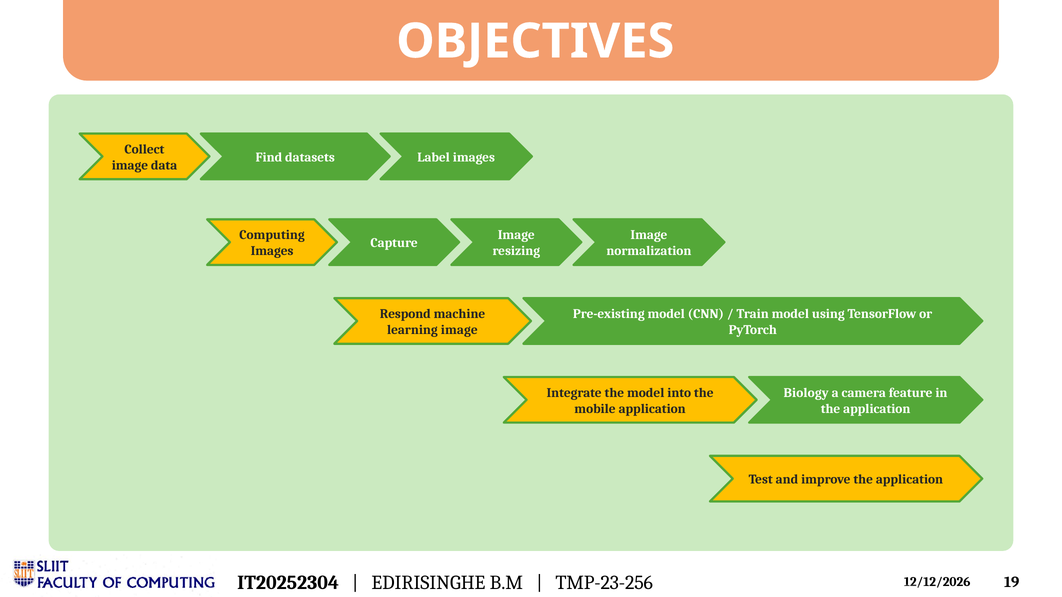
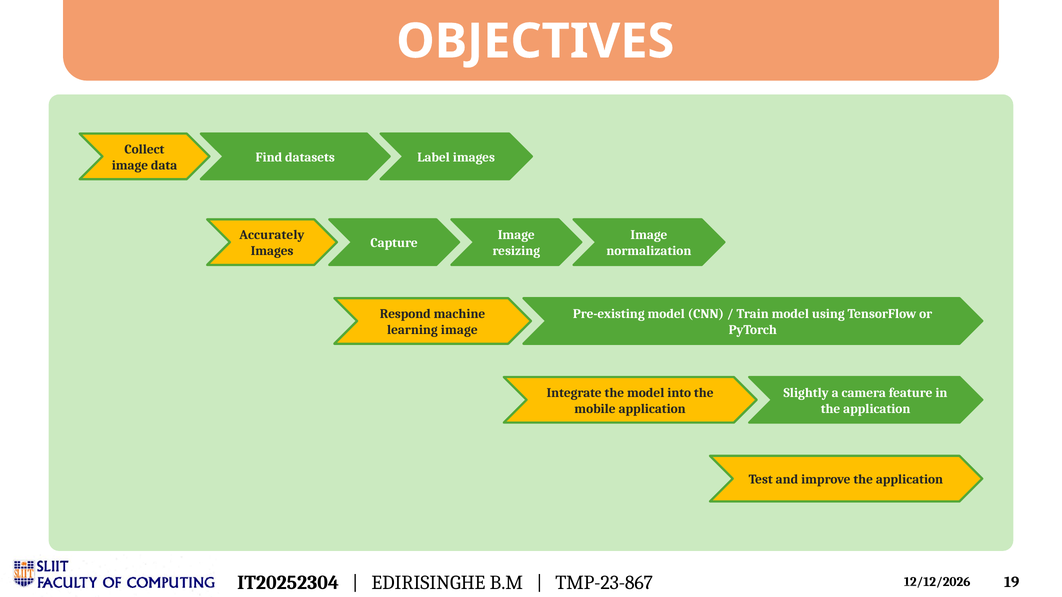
Computing: Computing -> Accurately (272, 235)
Biology: Biology -> Slightly (806, 393)
TMP-23-256: TMP-23-256 -> TMP-23-867 (604, 583)
